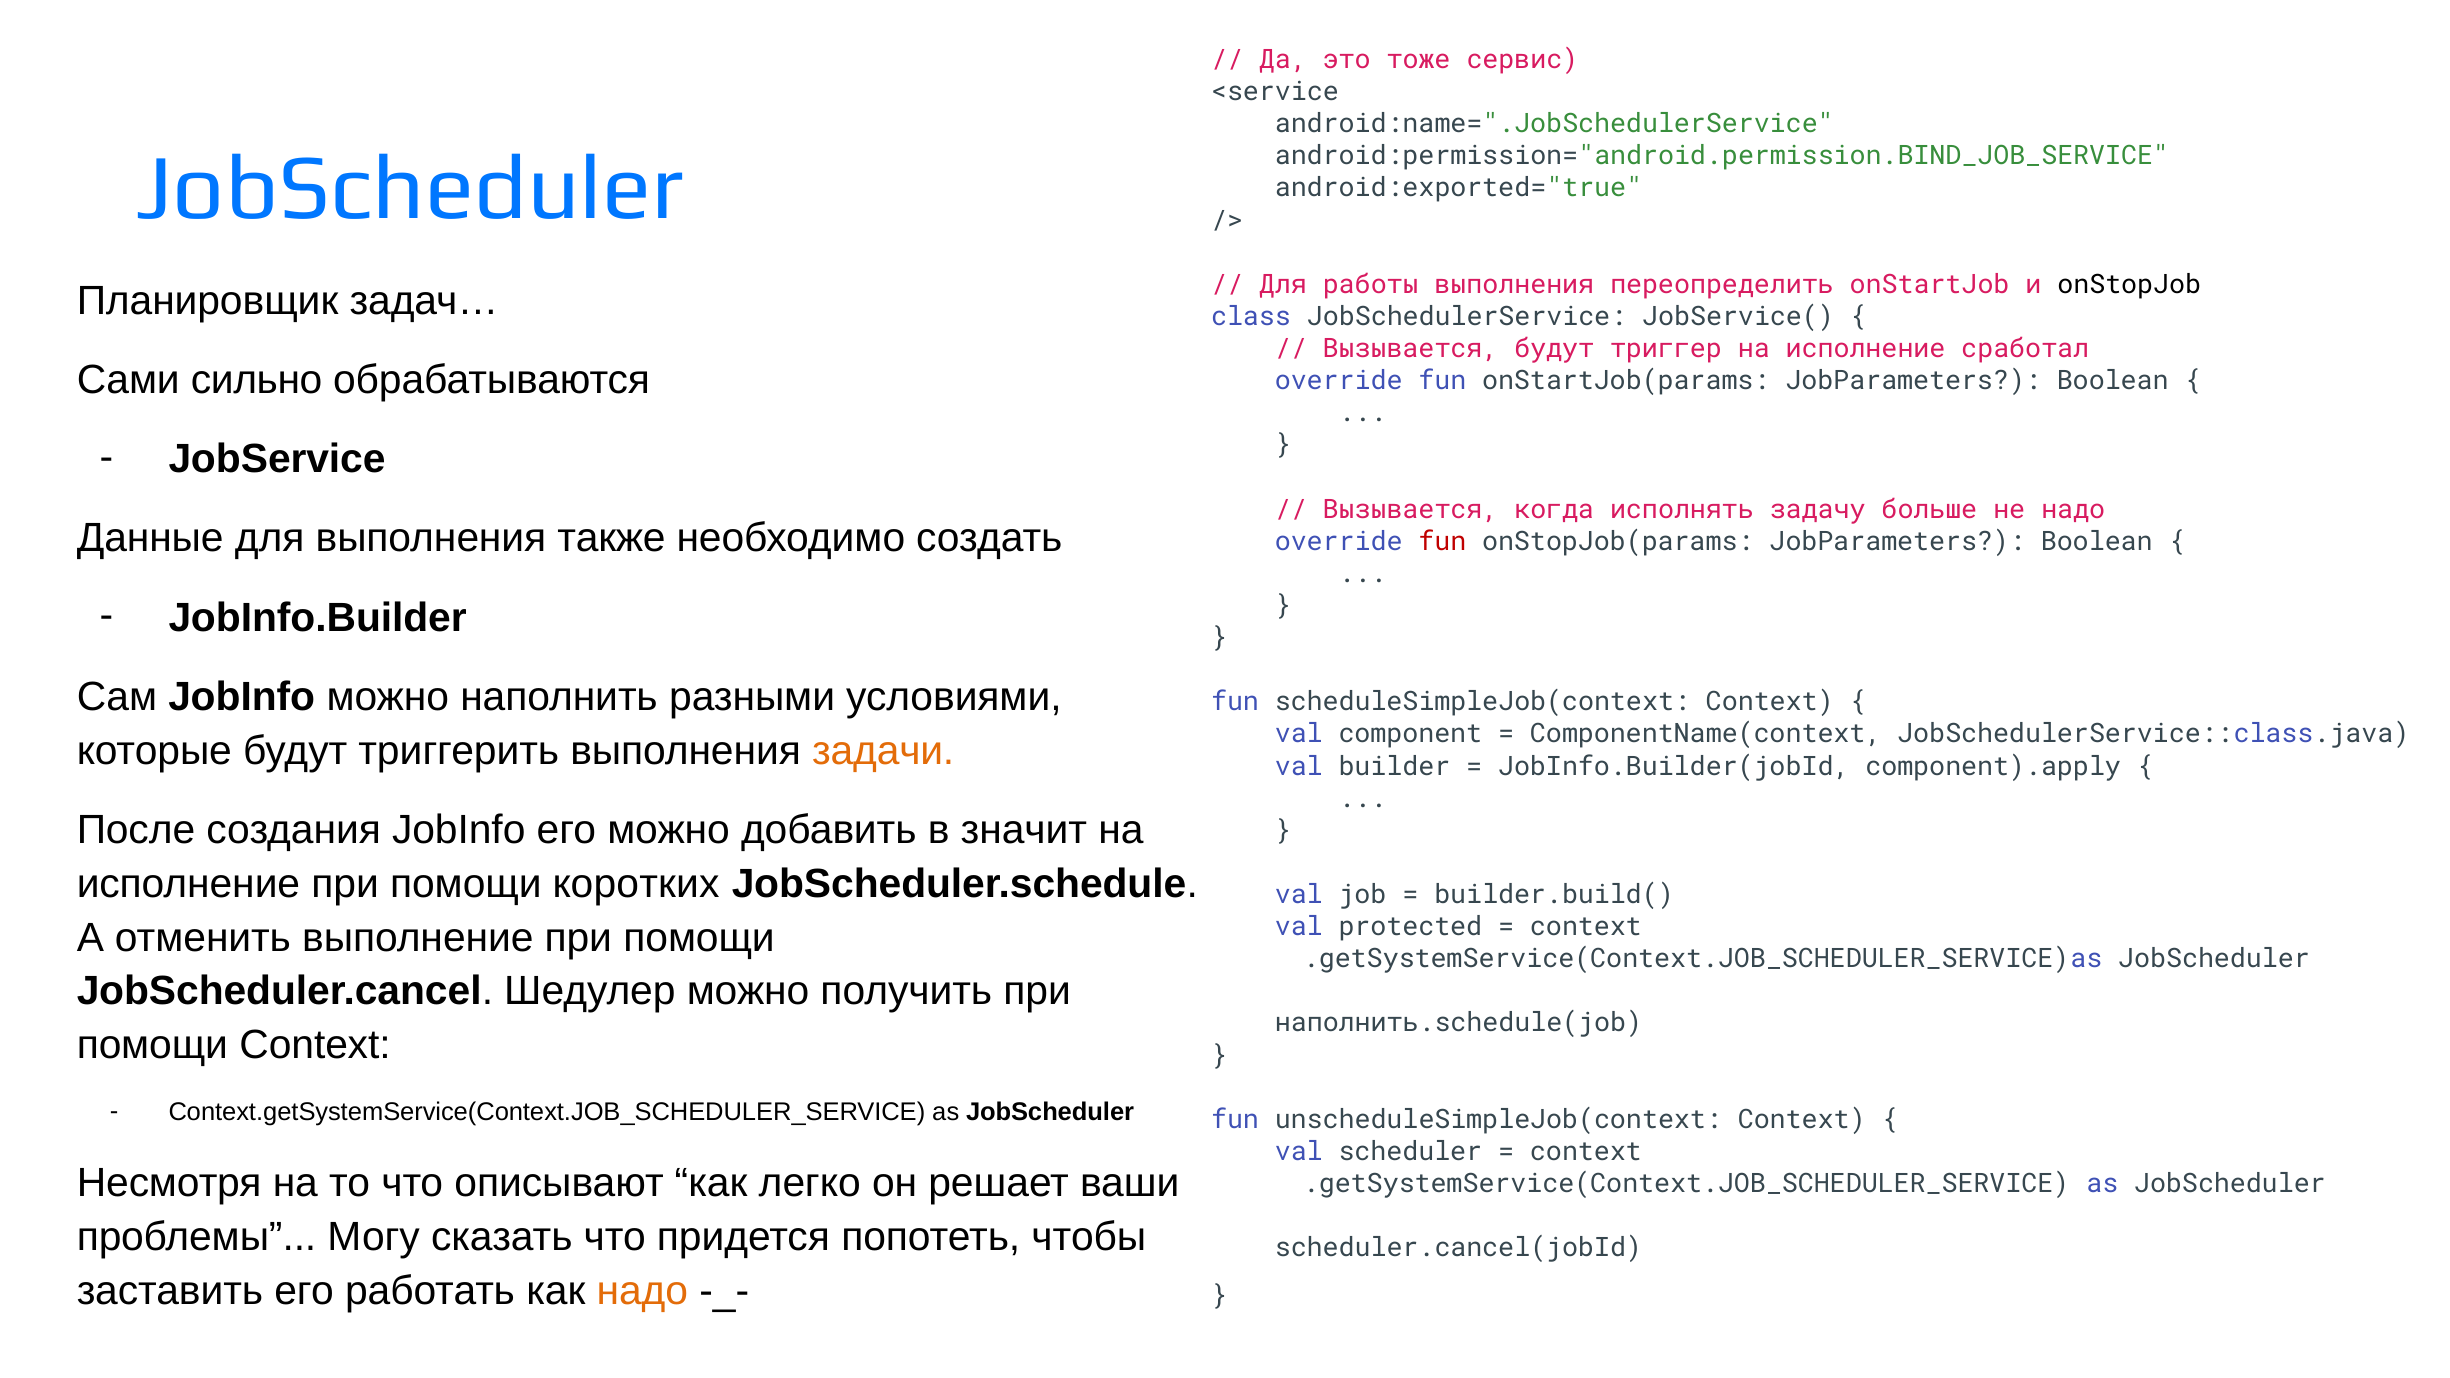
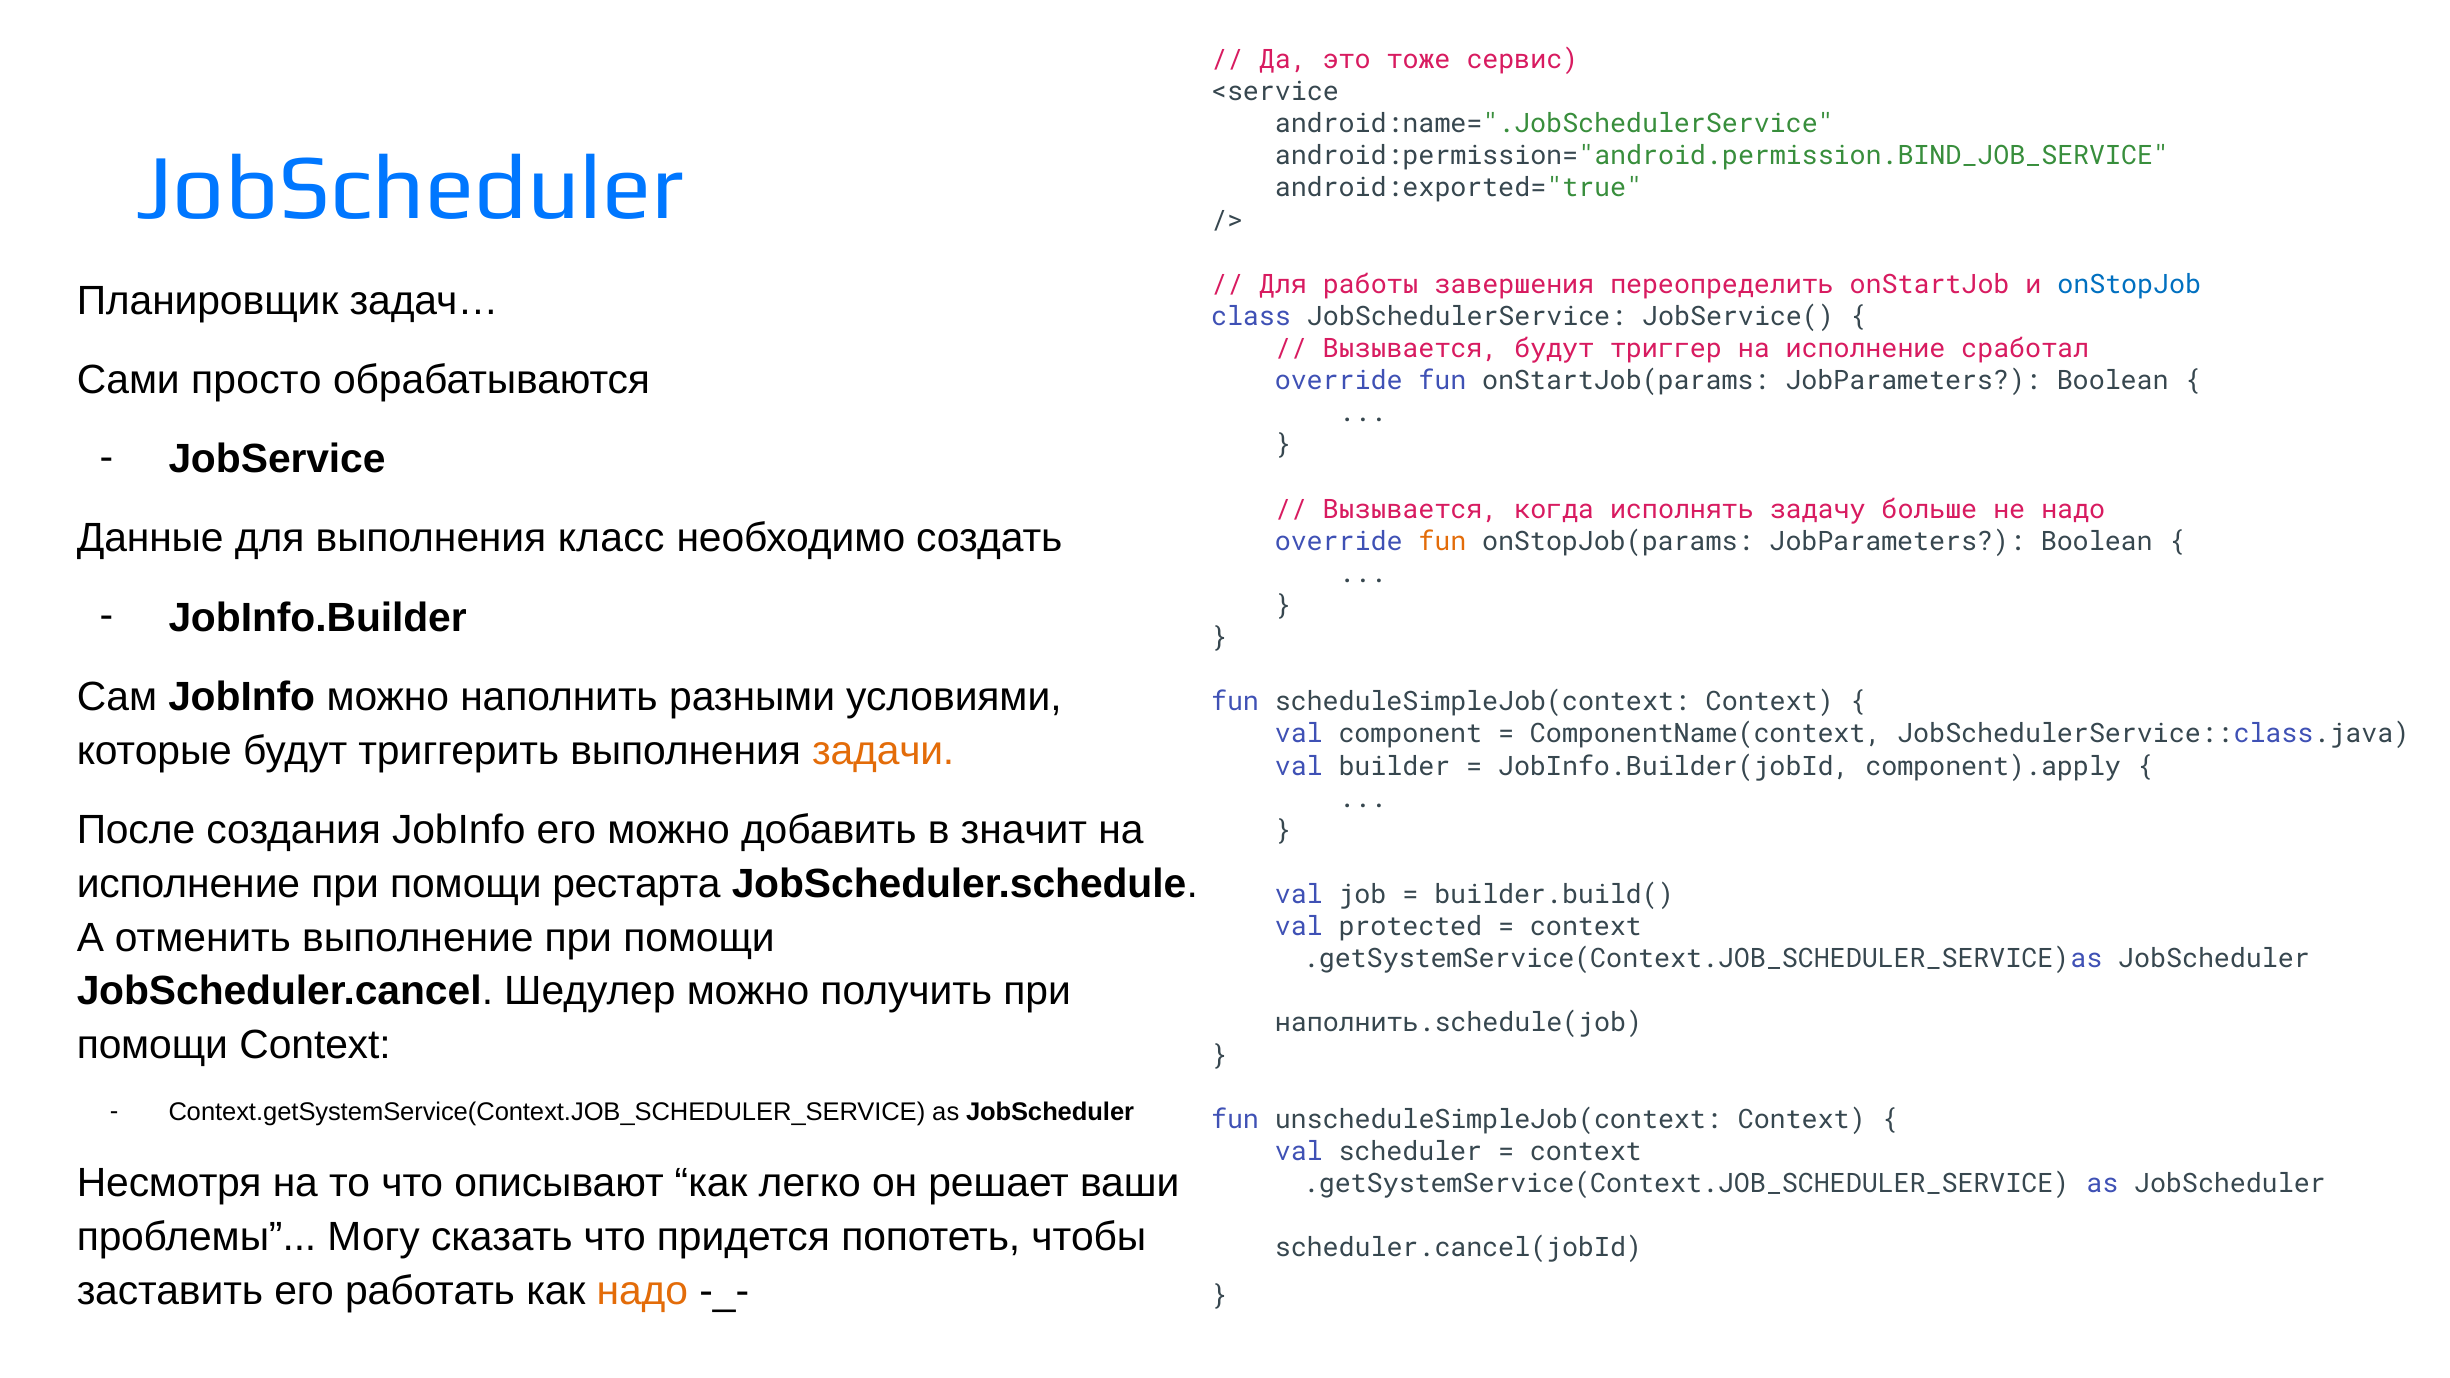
работы выполнения: выполнения -> завершения (1514, 284)
onStopJob colour: black -> blue (2129, 284)
сильно: сильно -> просто (256, 380)
также: также -> класс (611, 539)
fun colour: red -> orange (1442, 541)
коротких: коротких -> рестарта (636, 884)
